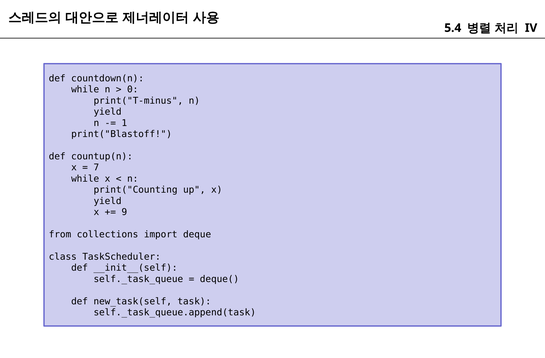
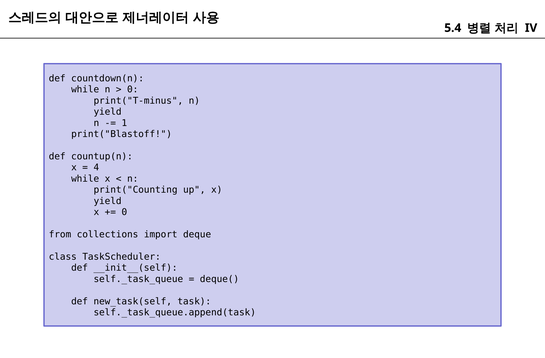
7: 7 -> 4 (96, 168)
9: 9 -> 0 (124, 212)
